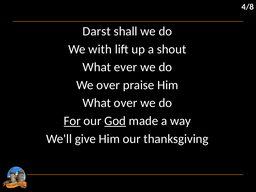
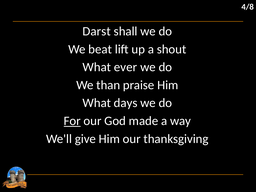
with: with -> beat (100, 49)
We over: over -> than (108, 85)
What over: over -> days (126, 103)
God underline: present -> none (115, 121)
